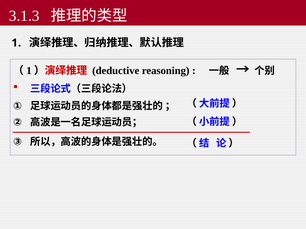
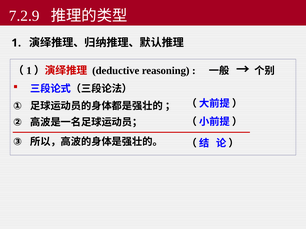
3.1.3: 3.1.3 -> 7.2.9 (24, 16)
